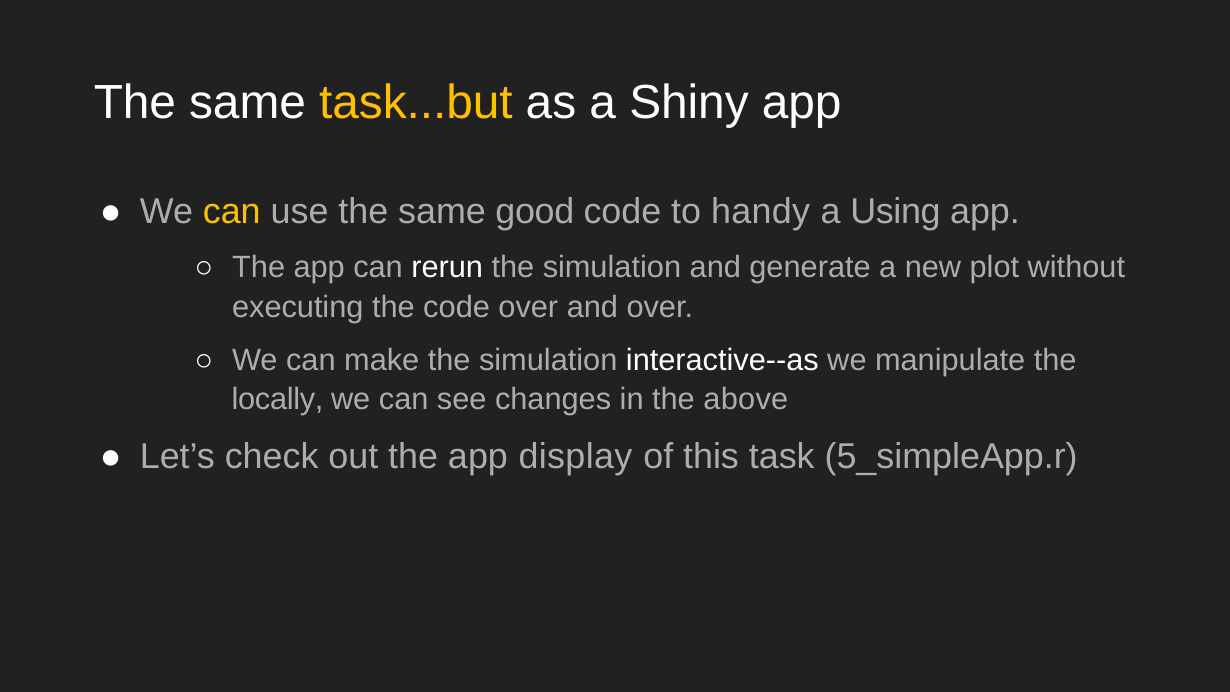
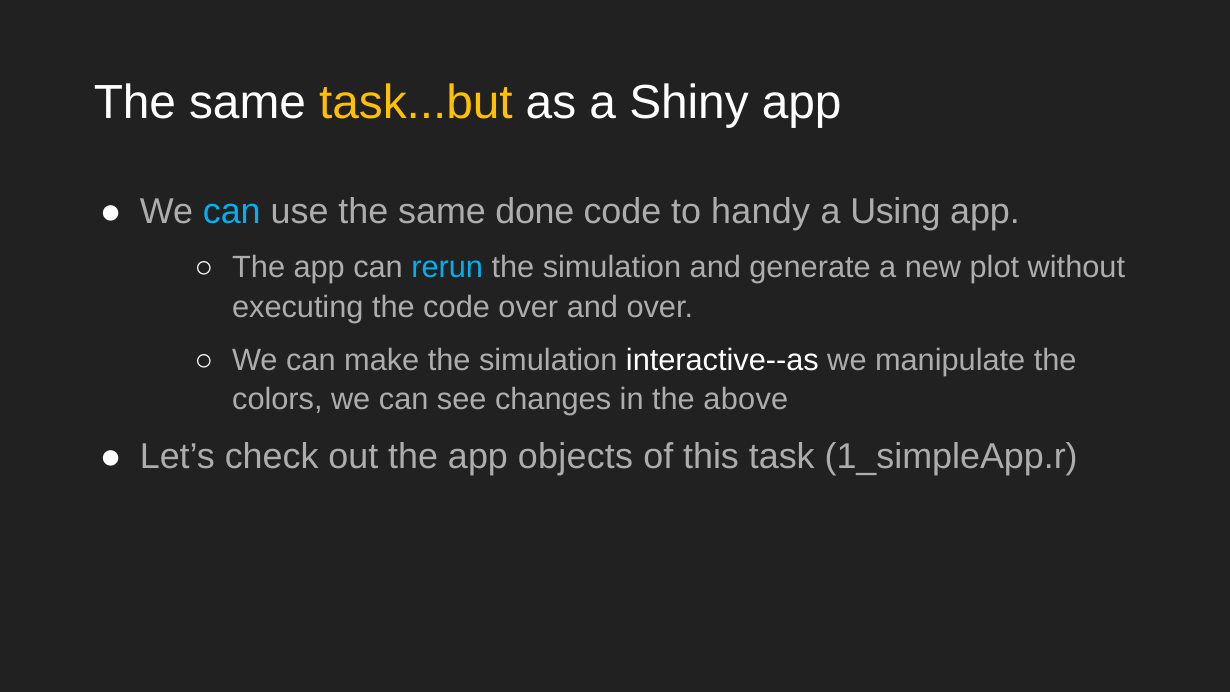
can colour: yellow -> light blue (232, 211)
good: good -> done (535, 211)
rerun colour: white -> light blue (447, 267)
locally: locally -> colors (277, 400)
display: display -> objects (575, 456)
5_simpleApp.r: 5_simpleApp.r -> 1_simpleApp.r (951, 456)
